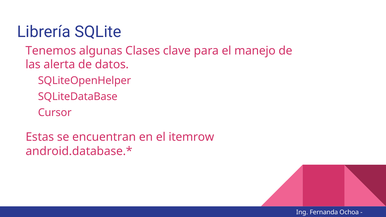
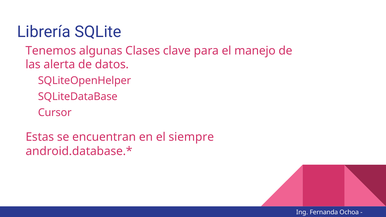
itemrow: itemrow -> siempre (191, 137)
